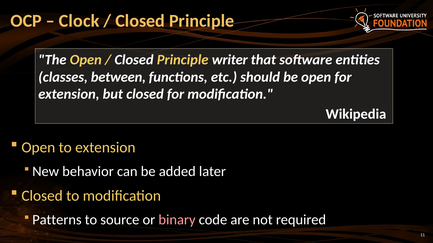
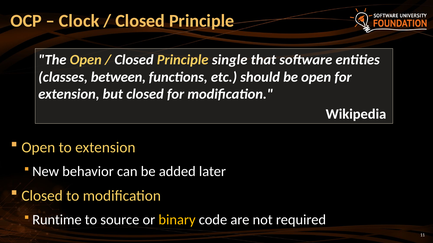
writer: writer -> single (230, 60)
Patterns: Patterns -> Runtime (57, 220)
binary colour: pink -> yellow (177, 220)
